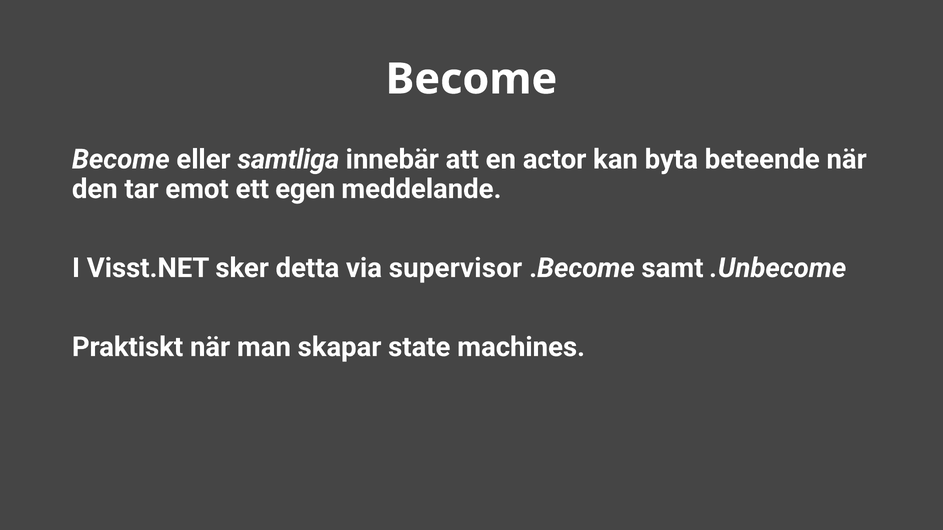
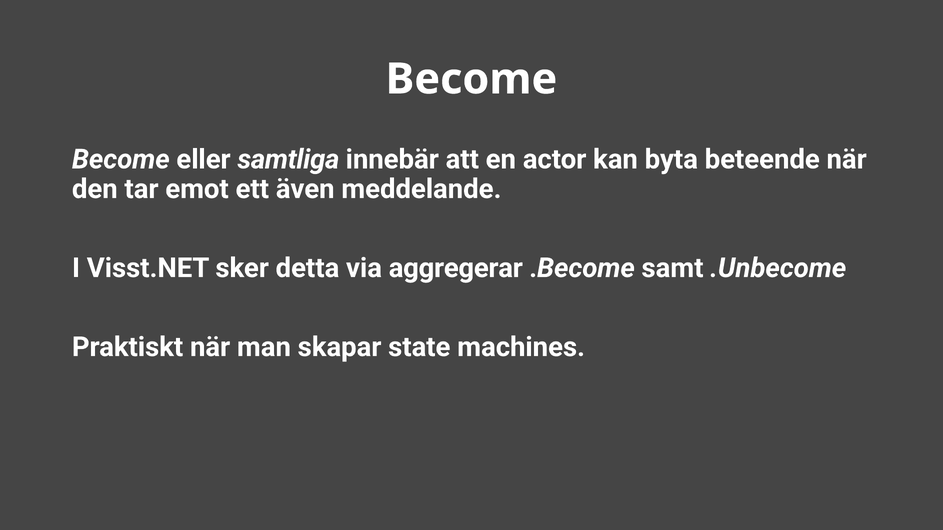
egen: egen -> även (305, 189)
supervisor: supervisor -> aggregerar (456, 268)
